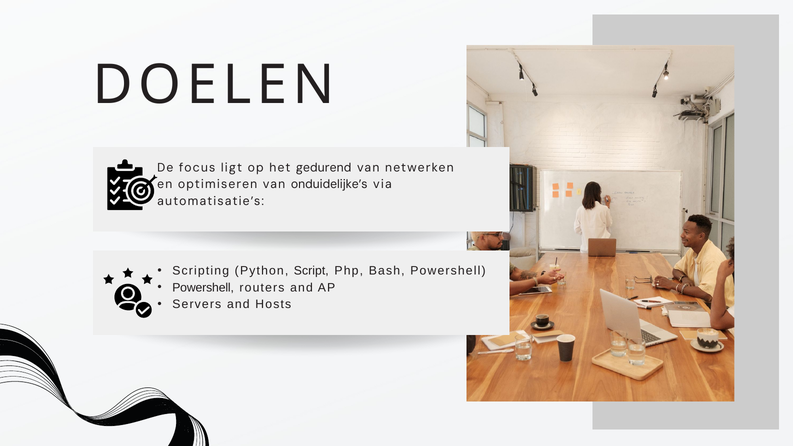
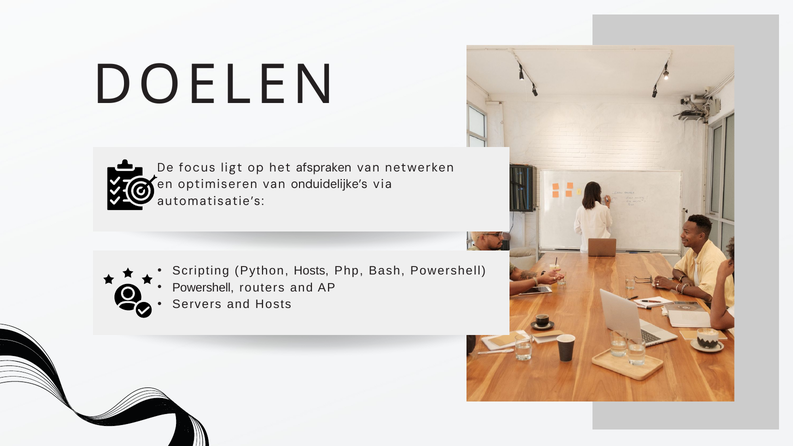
gedurend: gedurend -> afspraken (324, 168)
Python Script: Script -> Hosts (311, 271)
